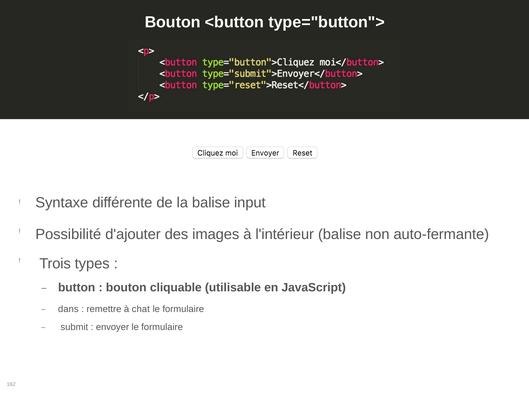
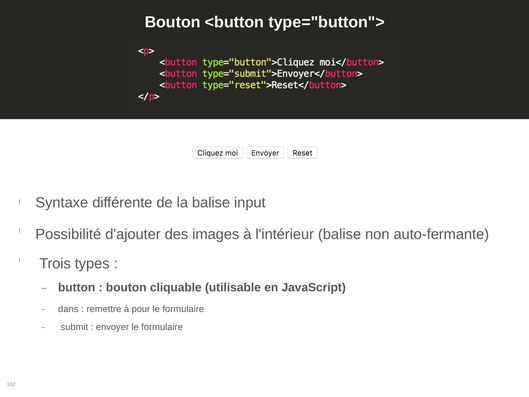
chat: chat -> pour (141, 309)
